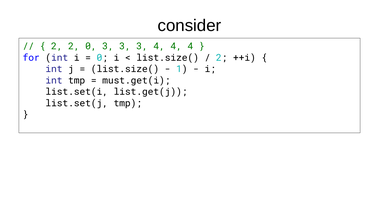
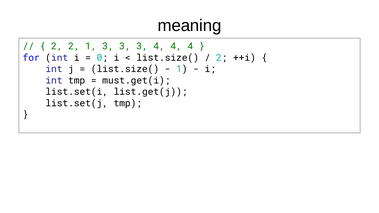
consider: consider -> meaning (190, 26)
2 0: 0 -> 1 (91, 46)
